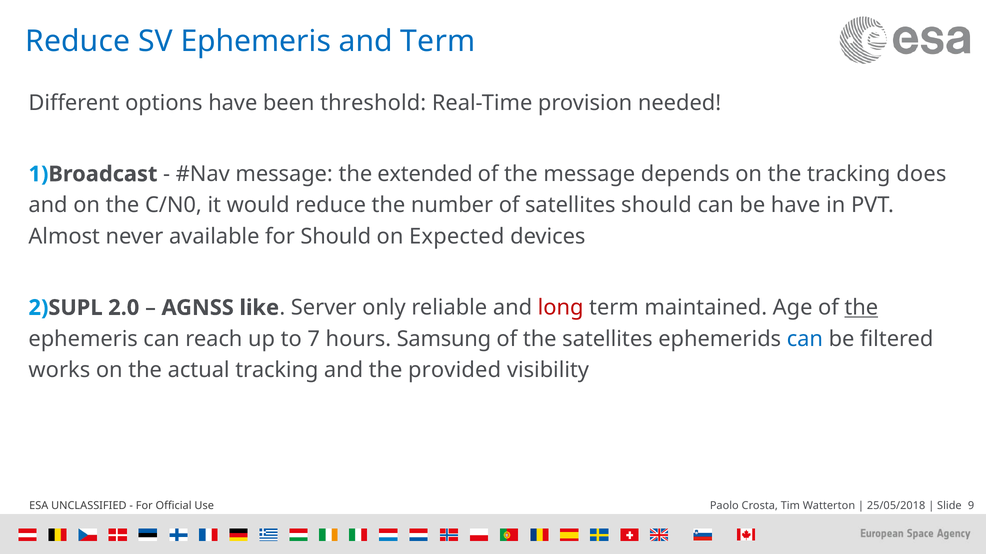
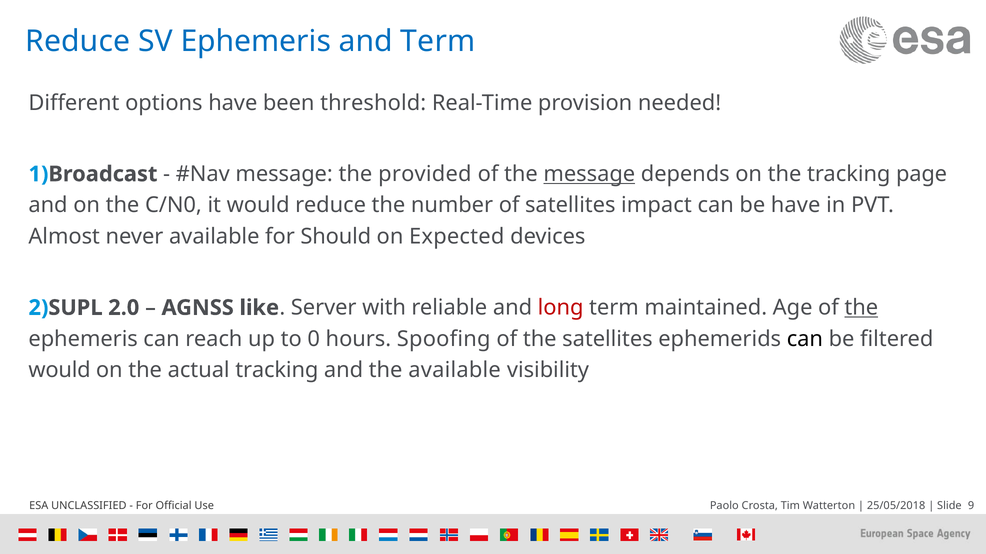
extended: extended -> provided (425, 174)
message underline: none -> present (589, 174)
does: does -> page (922, 174)
satellites should: should -> impact (656, 206)
only: only -> with (384, 308)
7: 7 -> 0 (314, 339)
Samsung: Samsung -> Spoofing (444, 339)
can colour: blue -> black (805, 339)
works: works -> would (60, 371)
the provided: provided -> available (455, 371)
